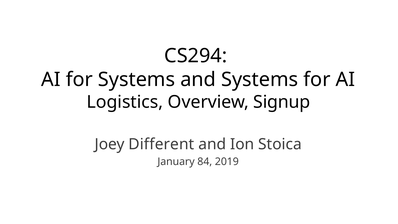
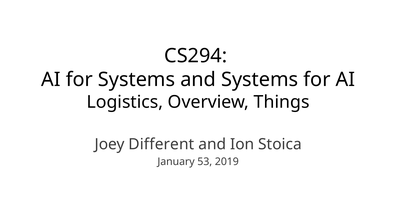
Signup: Signup -> Things (282, 102)
84: 84 -> 53 (205, 162)
